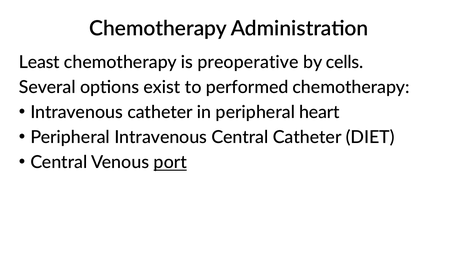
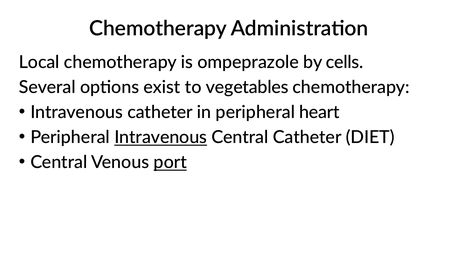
Least: Least -> Local (39, 62)
preoperative: preoperative -> ompeprazole (248, 62)
performed: performed -> vegetables (247, 87)
Intravenous underline: none -> present (161, 138)
